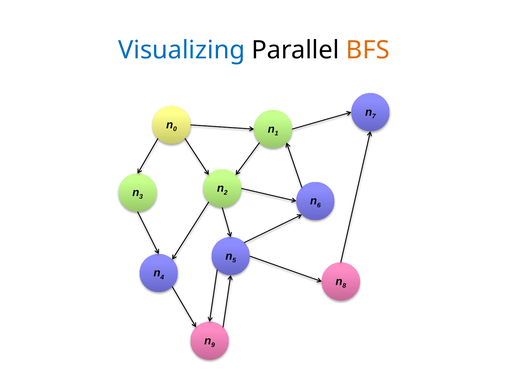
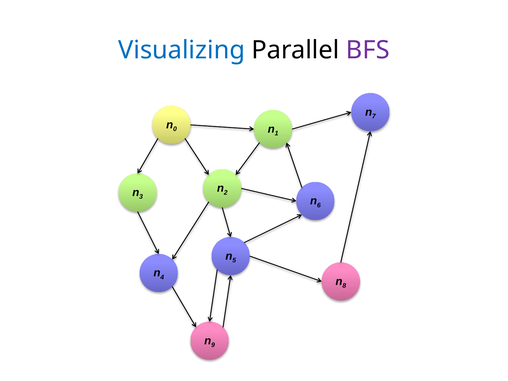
BFS colour: orange -> purple (368, 50)
